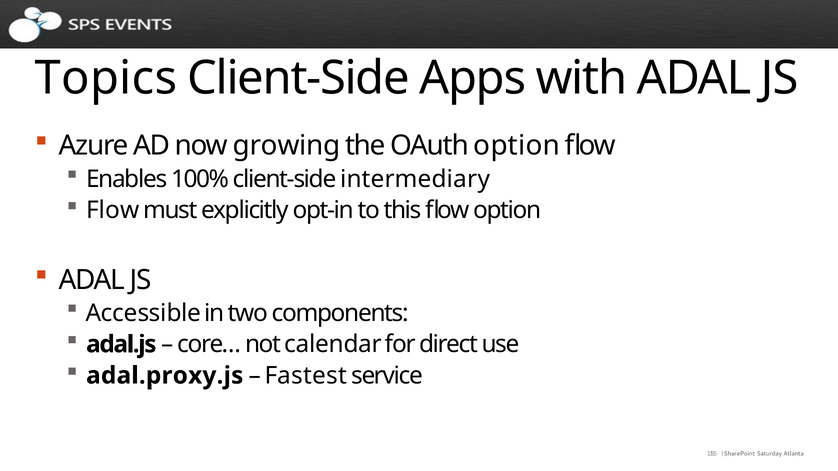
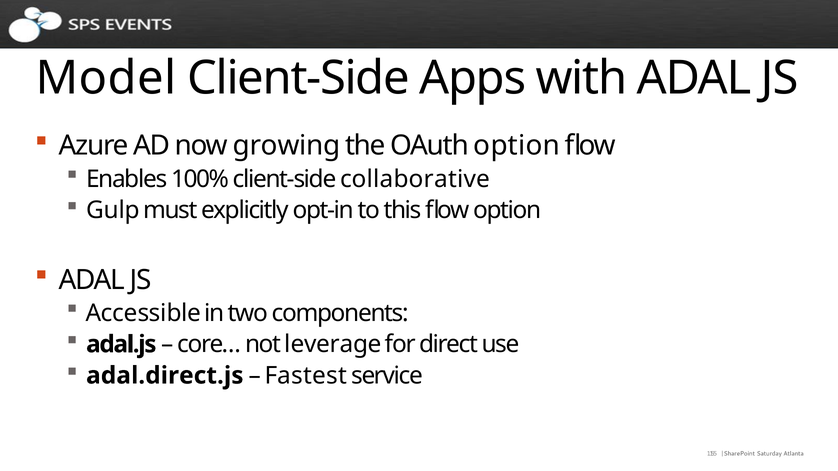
Topics: Topics -> Model (106, 78)
intermediary: intermediary -> collaborative (415, 179)
Flow: Flow -> Gulp (113, 210)
calendar: calendar -> leverage (333, 345)
adal.proxy.js: adal.proxy.js -> adal.direct.js (165, 376)
